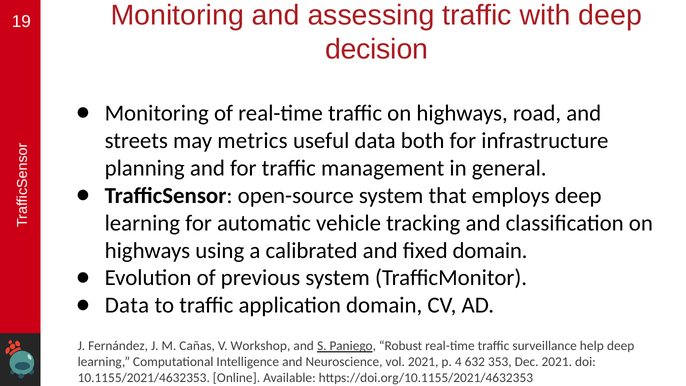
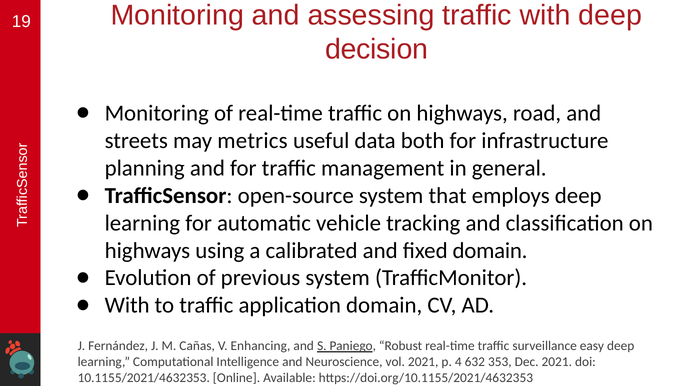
Data: Data -> With (127, 305)
Workshop: Workshop -> Enhancing (260, 346)
help: help -> easy (592, 346)
